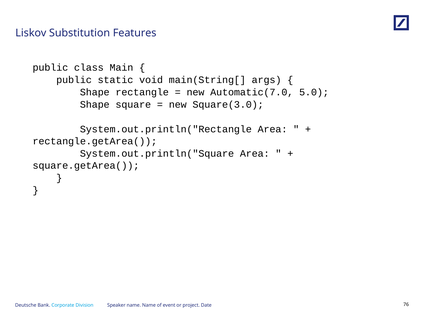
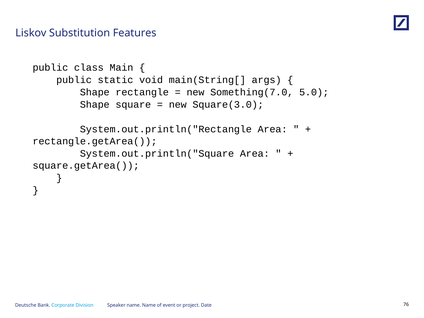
Automatic(7.0: Automatic(7.0 -> Something(7.0 (252, 92)
